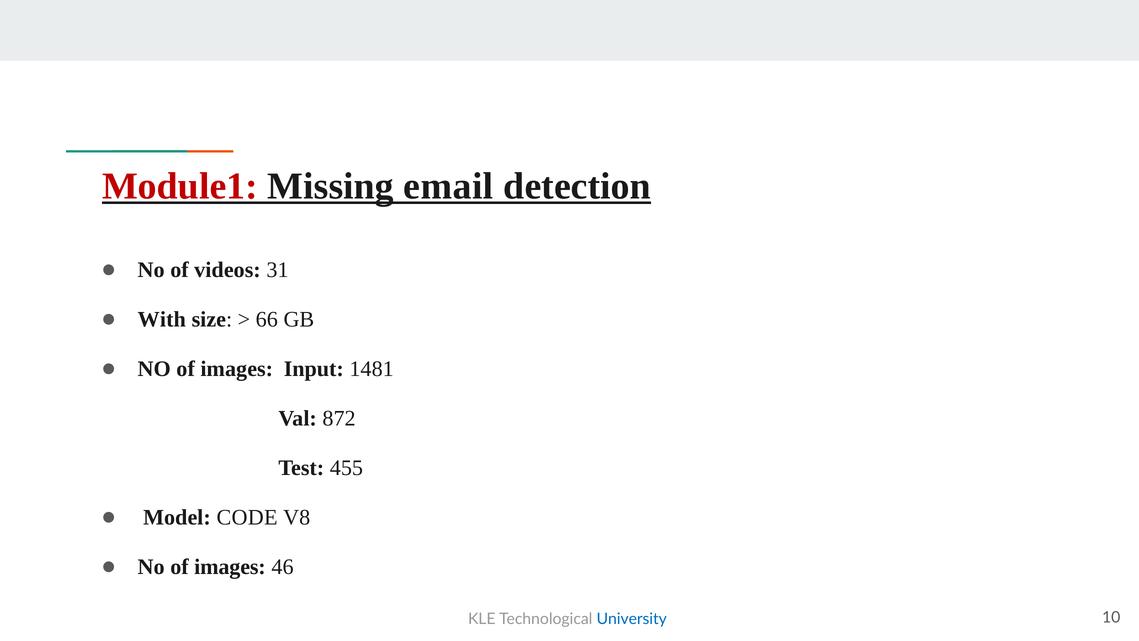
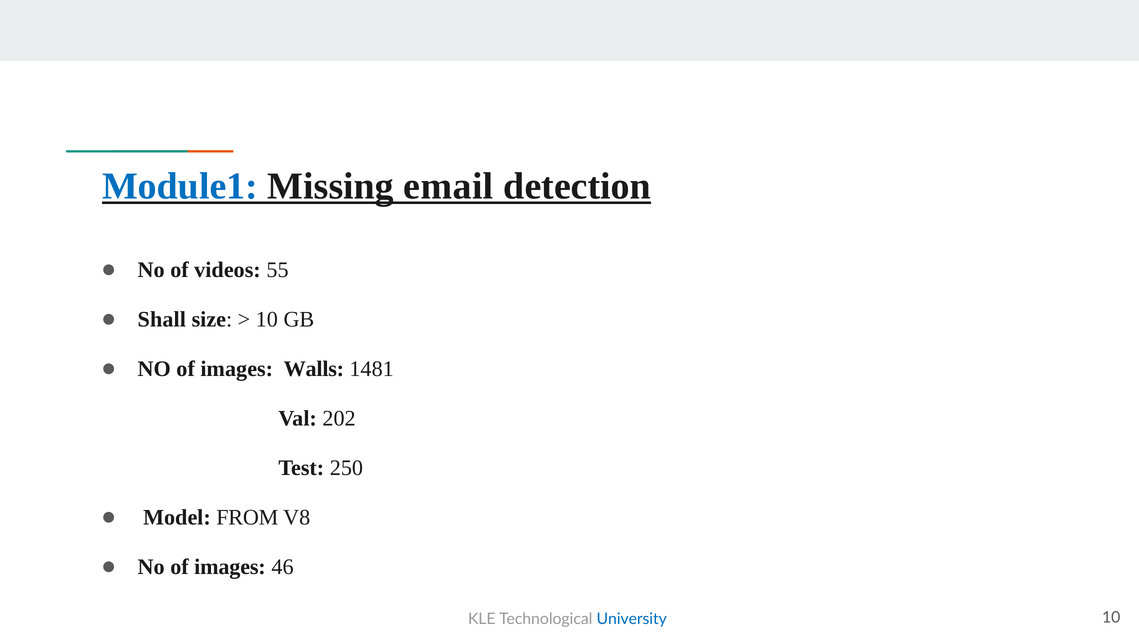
Module1 colour: red -> blue (180, 186)
31: 31 -> 55 (278, 270)
With: With -> Shall (162, 319)
66: 66 -> 10 (267, 319)
Input: Input -> Walls (314, 369)
872: 872 -> 202 (339, 418)
455: 455 -> 250 (346, 468)
CODE: CODE -> FROM (247, 517)
